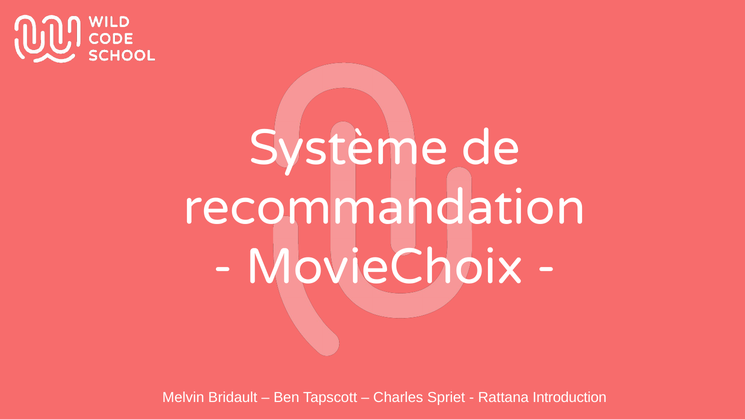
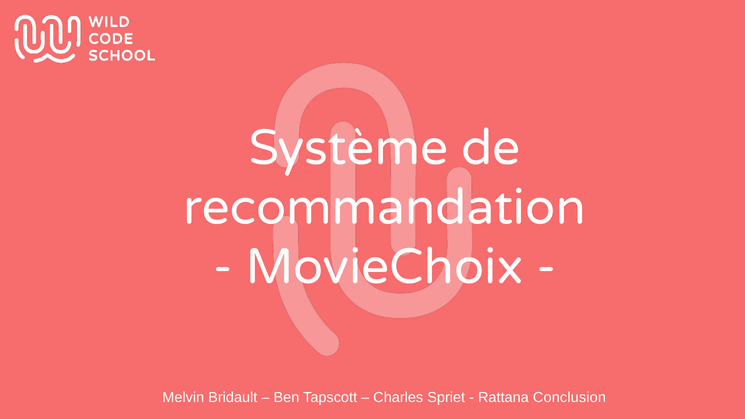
Introduction: Introduction -> Conclusion (569, 397)
